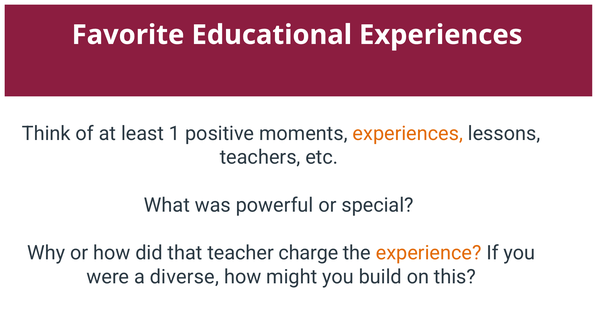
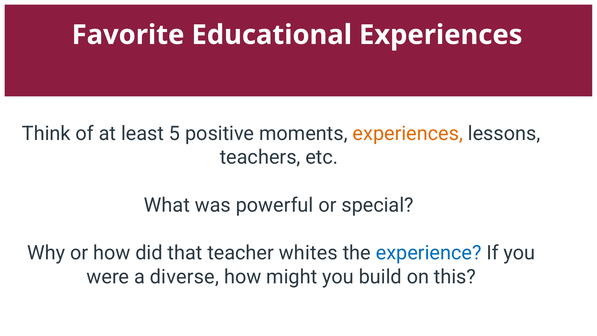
1: 1 -> 5 (175, 133)
charge: charge -> whites (308, 253)
experience colour: orange -> blue (429, 253)
